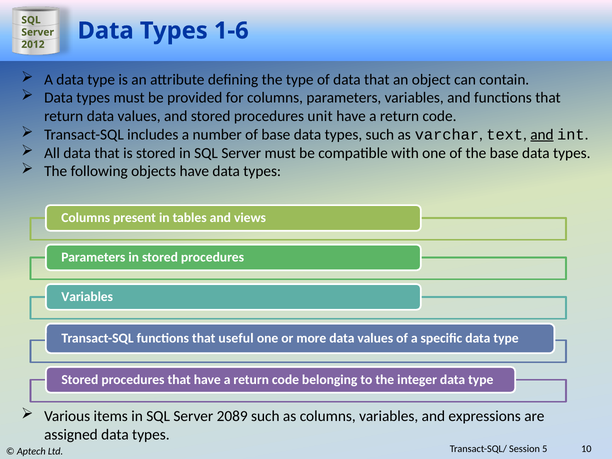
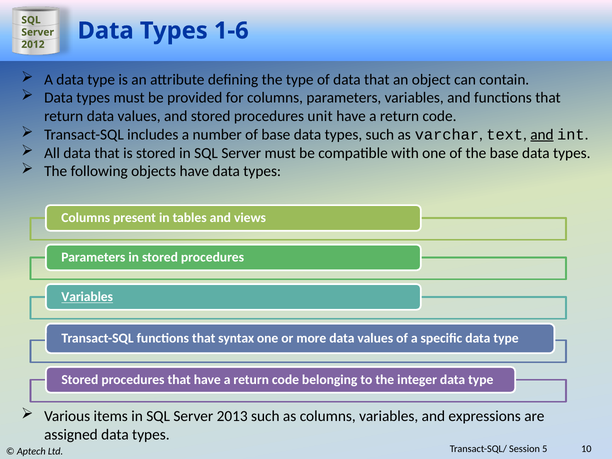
Variables underline: none -> present (87, 297)
useful: useful -> syntax (236, 338)
2089: 2089 -> 2013 (232, 416)
